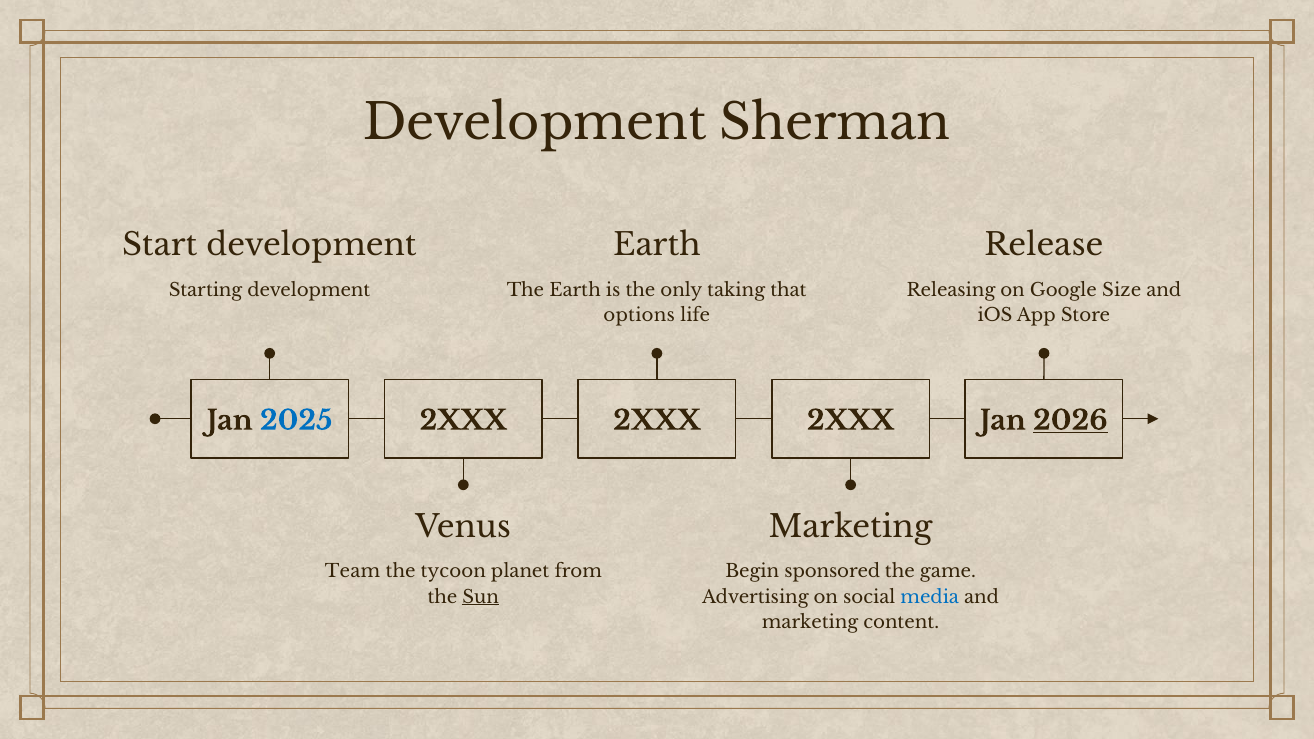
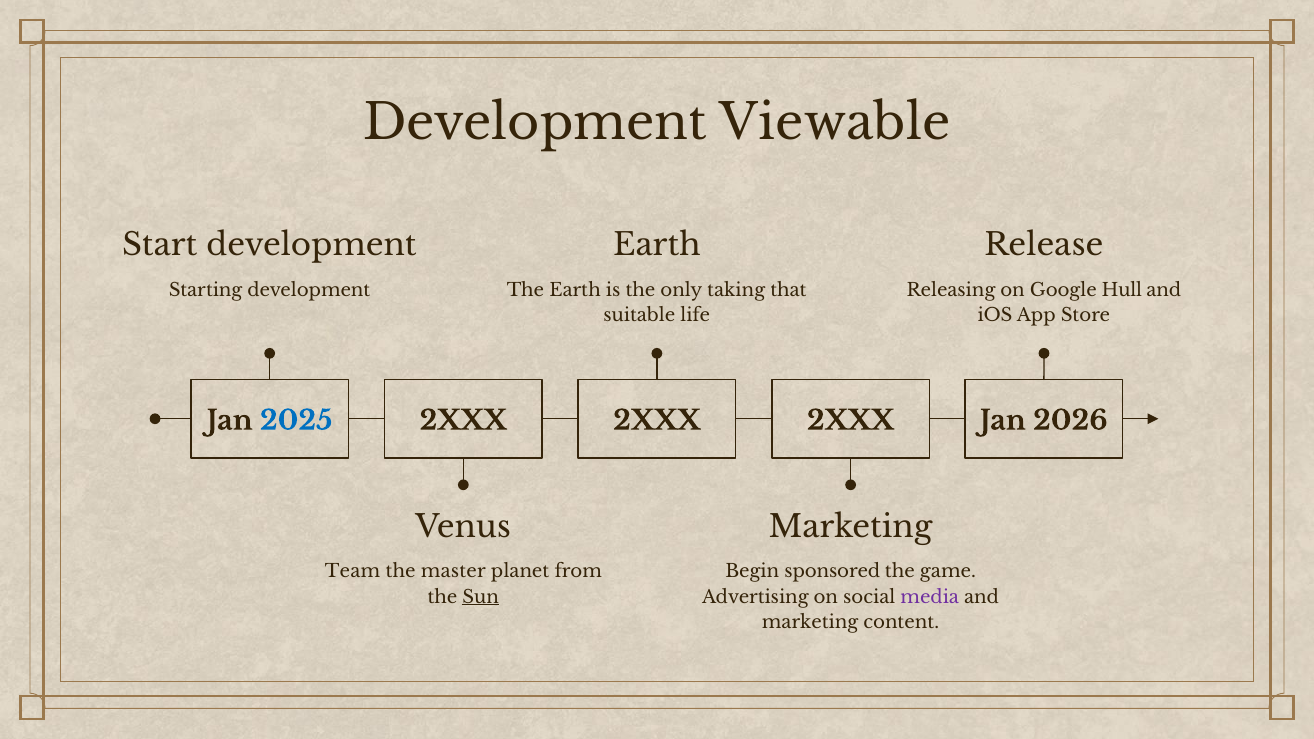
Sherman: Sherman -> Viewable (835, 124)
Size: Size -> Hull (1122, 290)
options: options -> suitable (639, 315)
2026 underline: present -> none (1070, 421)
tycoon: tycoon -> master (453, 572)
media colour: blue -> purple (930, 597)
